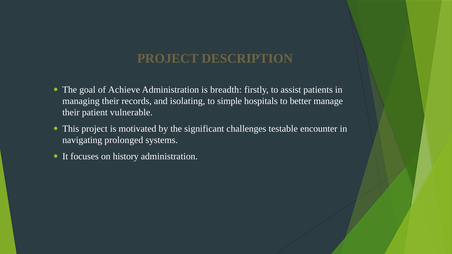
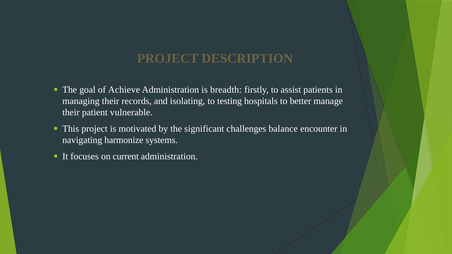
simple: simple -> testing (230, 101)
testable: testable -> balance (283, 129)
prolonged: prolonged -> harmonize (124, 140)
history: history -> current (126, 157)
